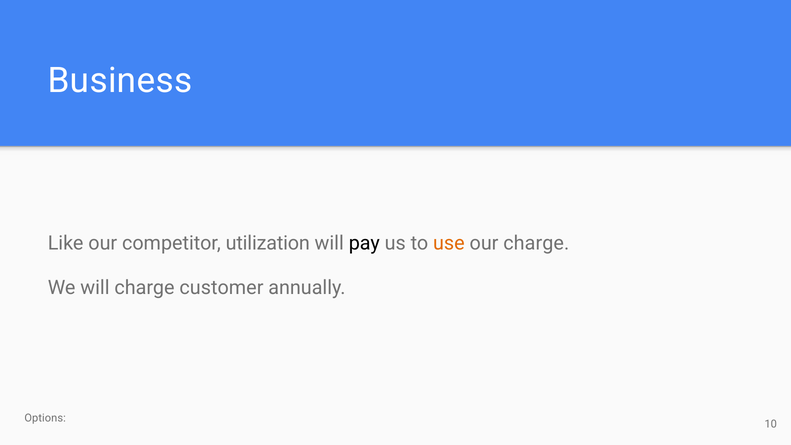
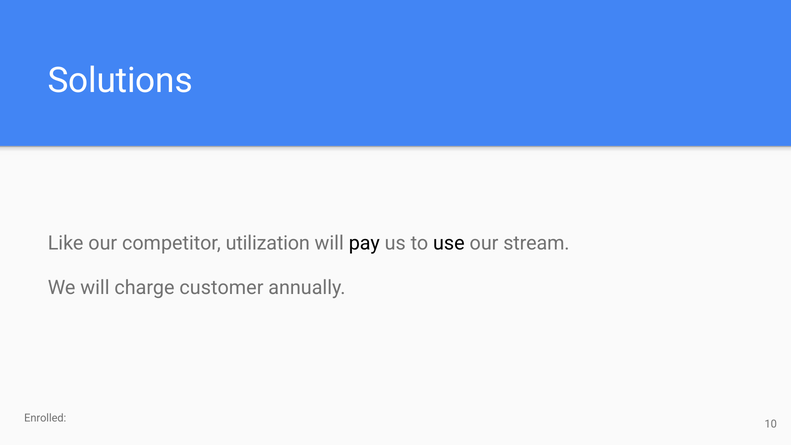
Business: Business -> Solutions (120, 81)
use colour: orange -> black (449, 243)
our charge: charge -> stream (536, 243)
Options: Options -> Enrolled (45, 418)
